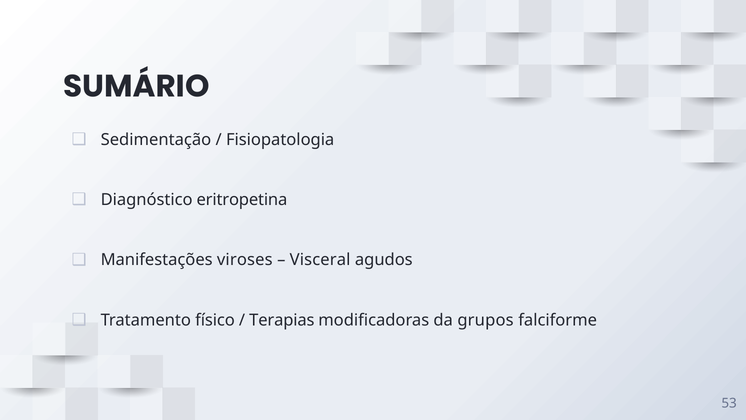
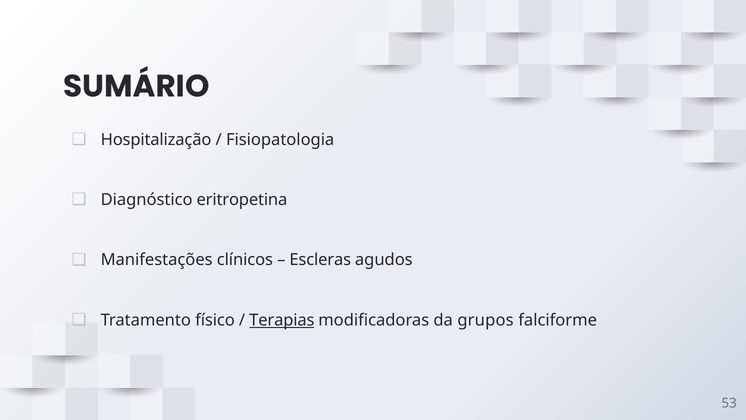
Sedimentação: Sedimentação -> Hospitalização (156, 139)
viroses: viroses -> clínicos (245, 260)
Visceral: Visceral -> Escleras (320, 260)
Terapias underline: none -> present (282, 320)
